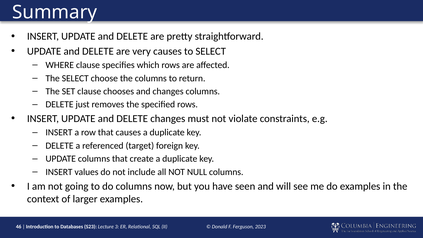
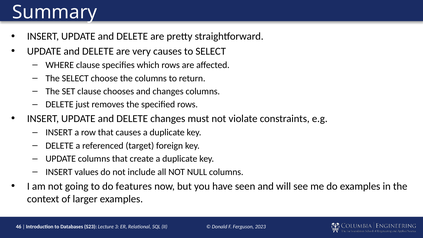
do columns: columns -> features (134, 186)
